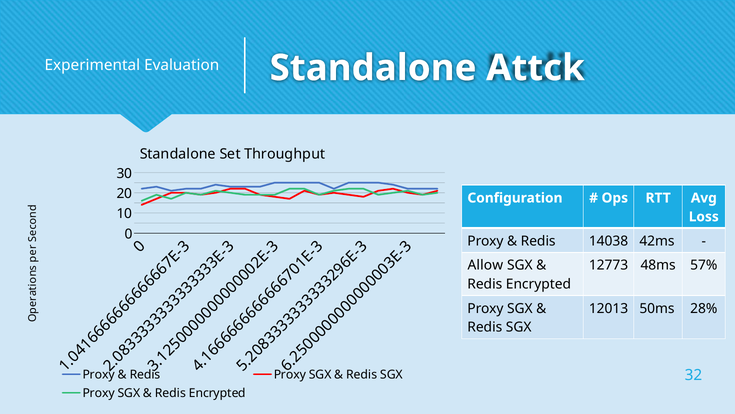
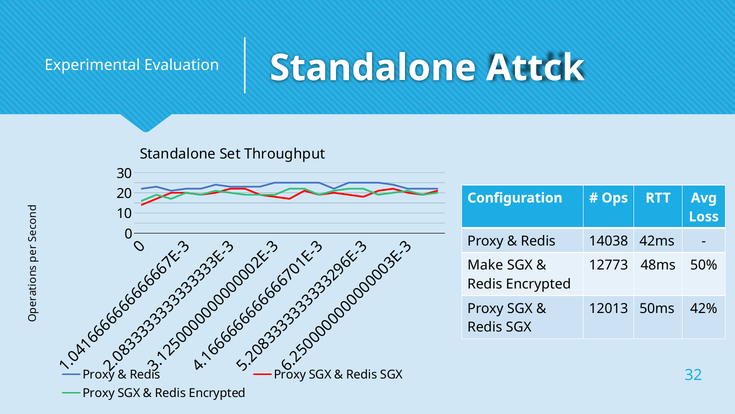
Allow: Allow -> Make (485, 265)
57%: 57% -> 50% (704, 265)
28%: 28% -> 42% (704, 308)
